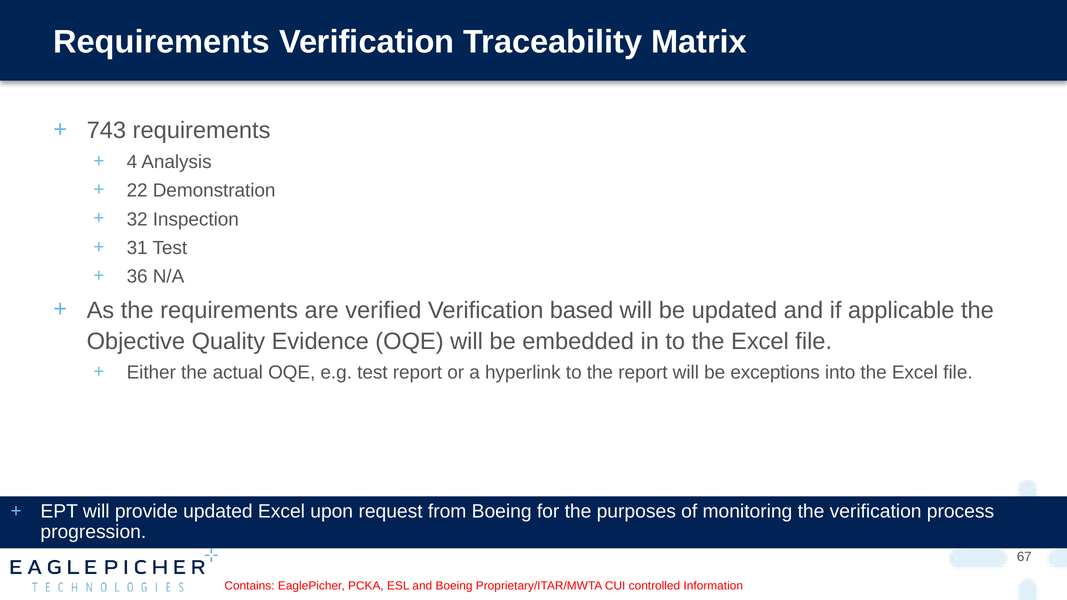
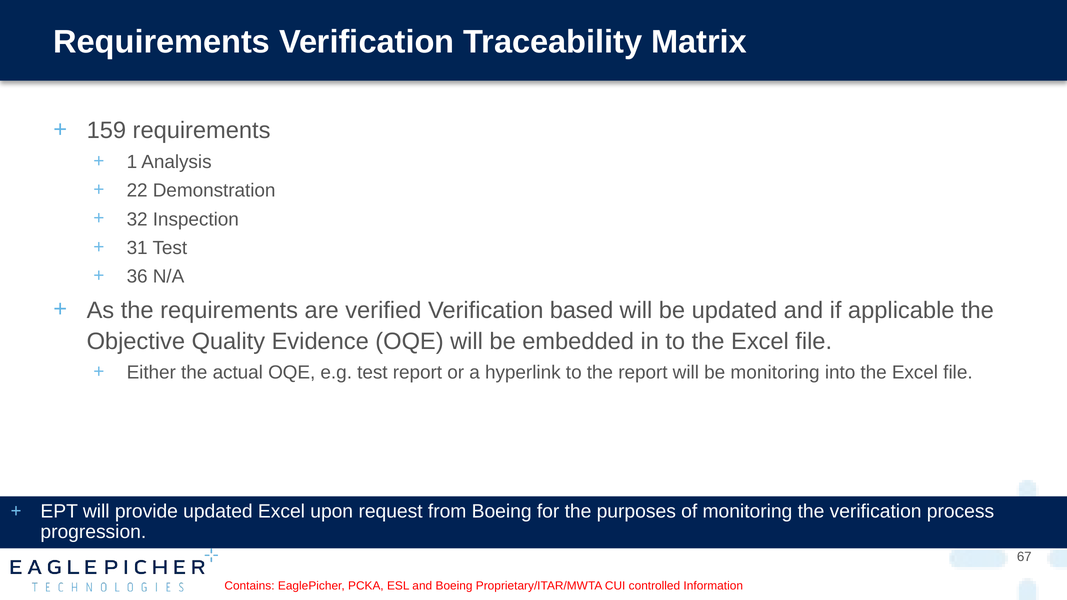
743: 743 -> 159 (106, 131)
4: 4 -> 1 (132, 162)
be exceptions: exceptions -> monitoring (775, 373)
